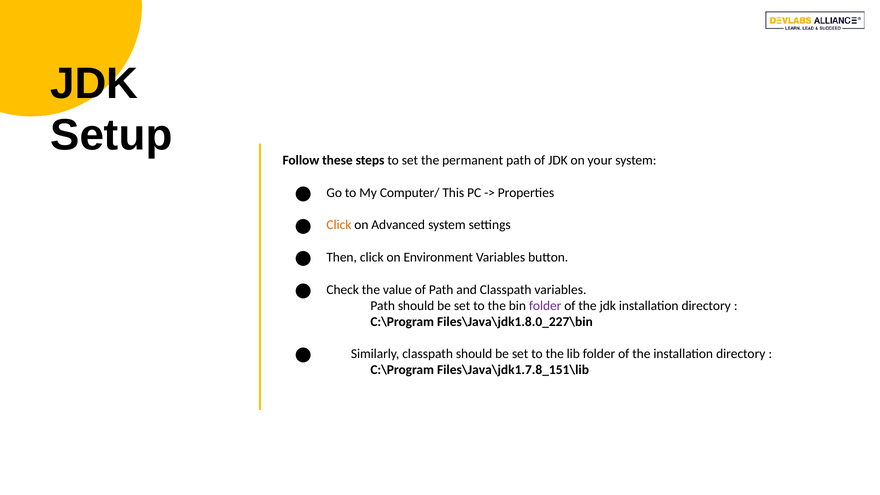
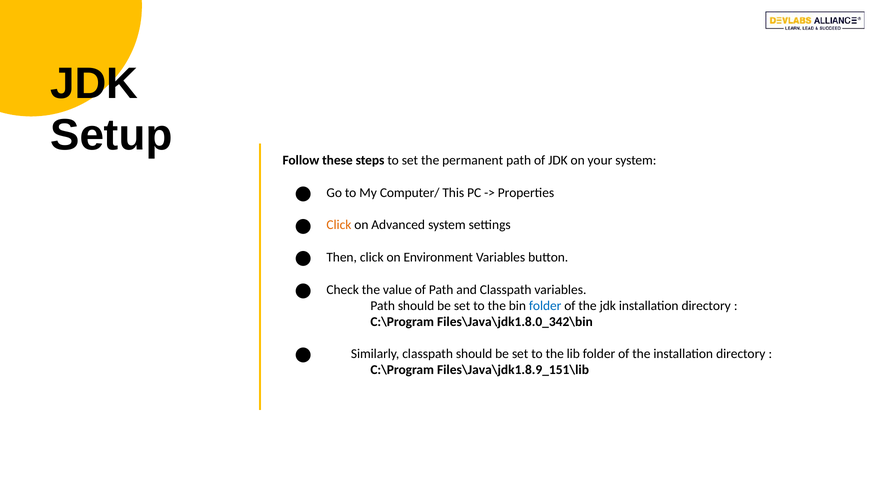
folder colour: purple -> blue (545, 306)
Files\Java\jdk1.8.0_227\bin: Files\Java\jdk1.8.0_227\bin -> Files\Java\jdk1.8.0_342\bin (515, 322)
Files\Java\jdk1.7.8_151\lib: Files\Java\jdk1.7.8_151\lib -> Files\Java\jdk1.8.9_151\lib (513, 370)
